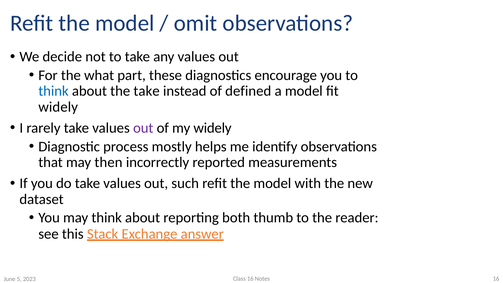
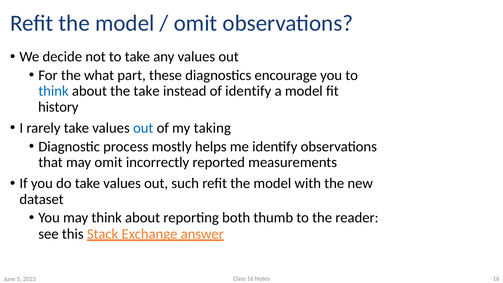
of defined: defined -> identify (248, 91)
widely: widely -> history (58, 107)
out colour: purple -> blue (143, 128)
my widely: widely -> taking (212, 128)
may then: then -> omit (108, 162)
